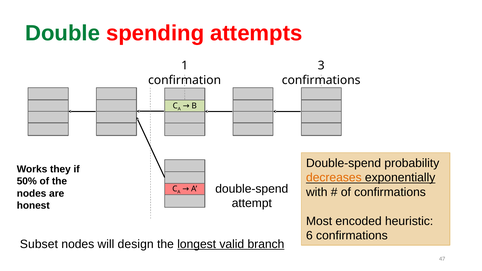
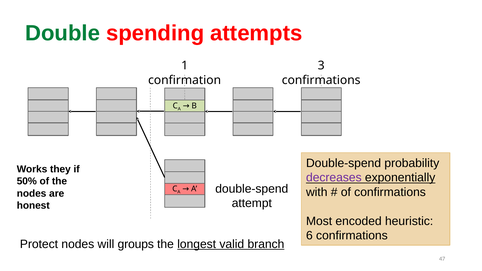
decreases colour: orange -> purple (334, 178)
Subset: Subset -> Protect (39, 244)
design: design -> groups (136, 244)
